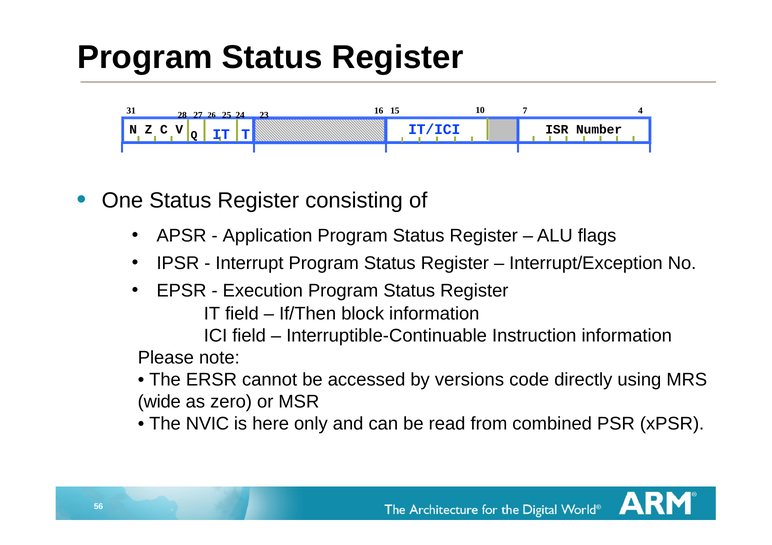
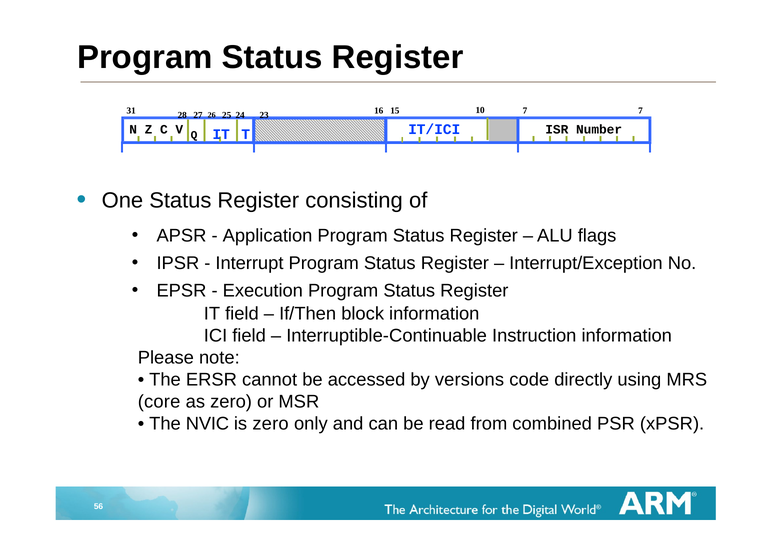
15 4: 4 -> 7 (641, 111)
wide: wide -> core (159, 402)
is here: here -> zero (271, 424)
